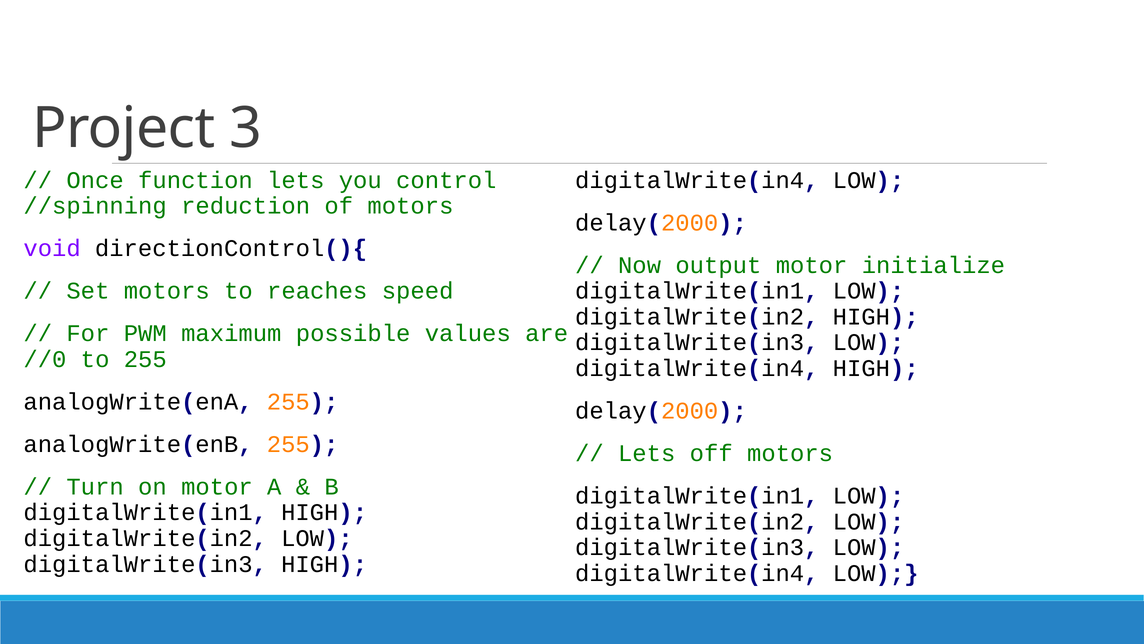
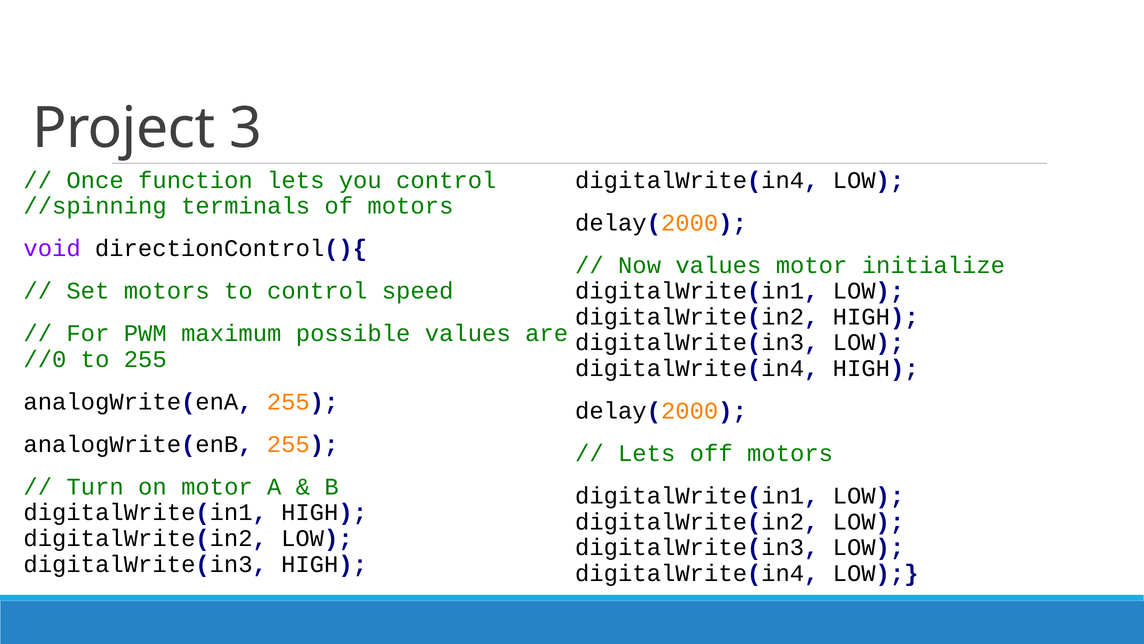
reduction: reduction -> terminals (246, 206)
Now output: output -> values (718, 265)
to reaches: reaches -> control (317, 291)
